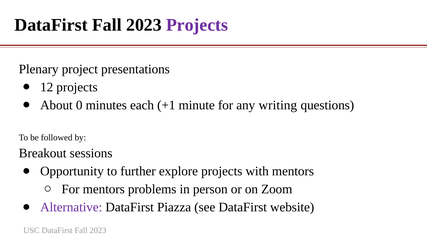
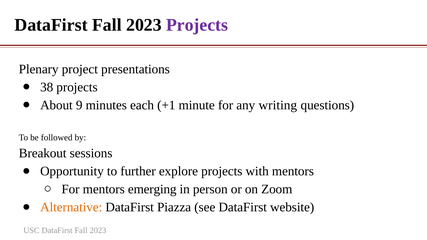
12: 12 -> 38 (47, 87)
0: 0 -> 9 (79, 105)
problems: problems -> emerging (152, 189)
Alternative colour: purple -> orange (71, 207)
